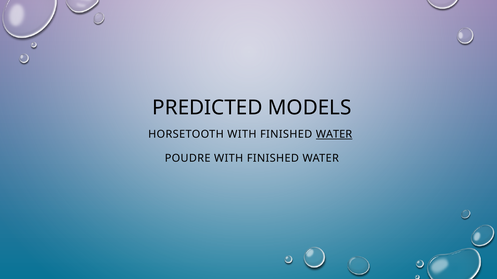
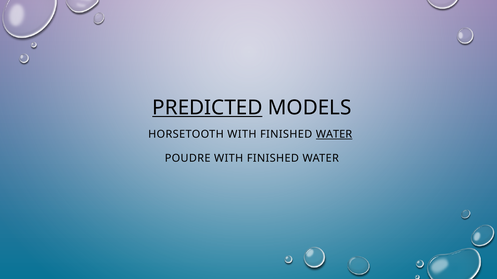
PREDICTED underline: none -> present (207, 108)
